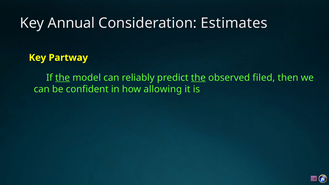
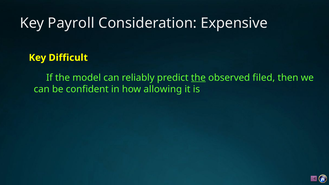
Annual: Annual -> Payroll (71, 23)
Estimates: Estimates -> Expensive (234, 23)
Partway: Partway -> Difficult (68, 58)
the underline: present -> none (63, 78)
